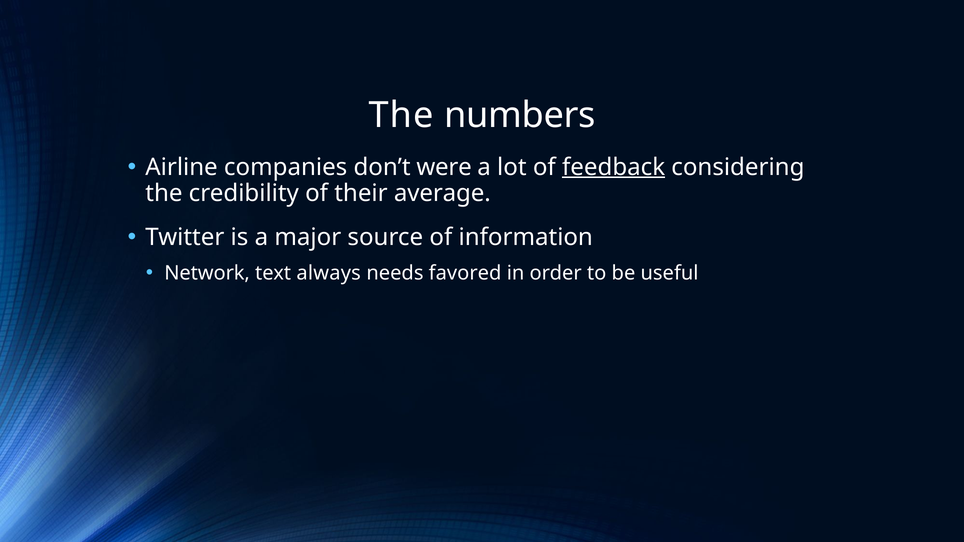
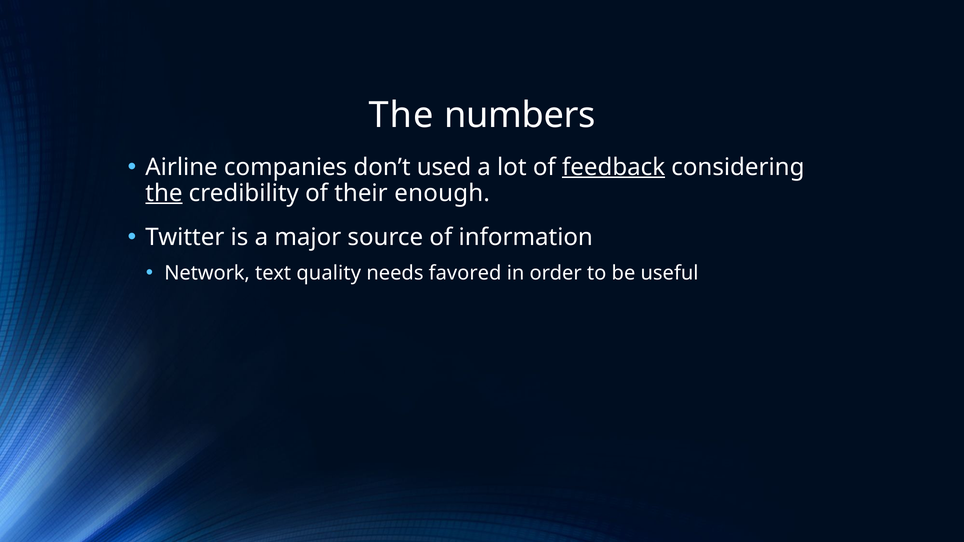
were: were -> used (444, 167)
the underline: none -> present (164, 193)
average: average -> enough (442, 193)
always: always -> quality (329, 273)
